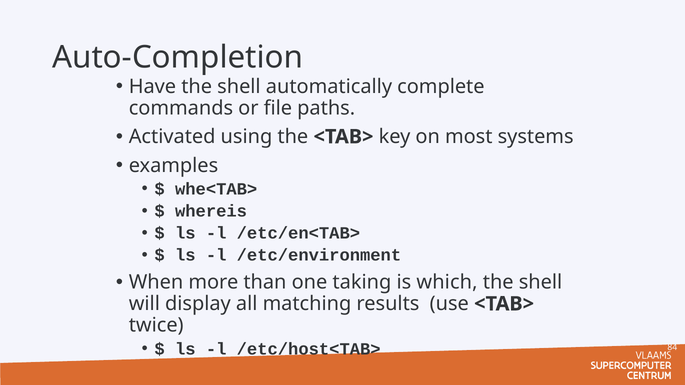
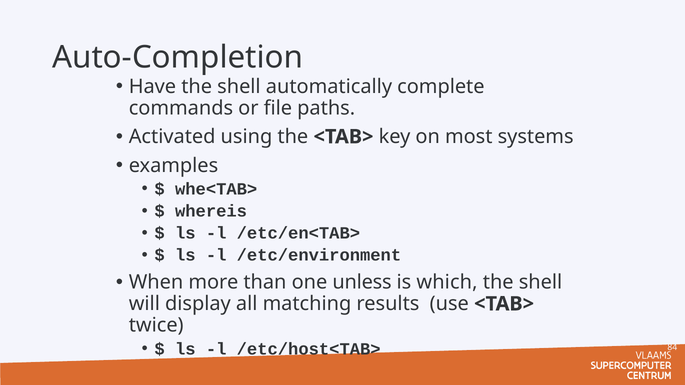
taking: taking -> unless (362, 282)
